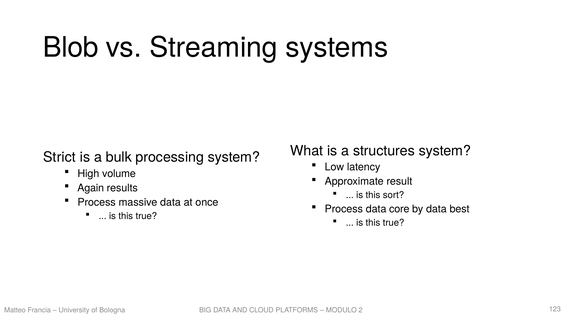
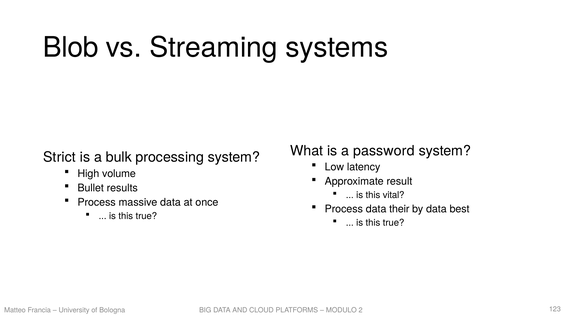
structures: structures -> password (384, 151)
Again: Again -> Bullet (91, 188)
sort: sort -> vital (394, 195)
core: core -> their (399, 209)
